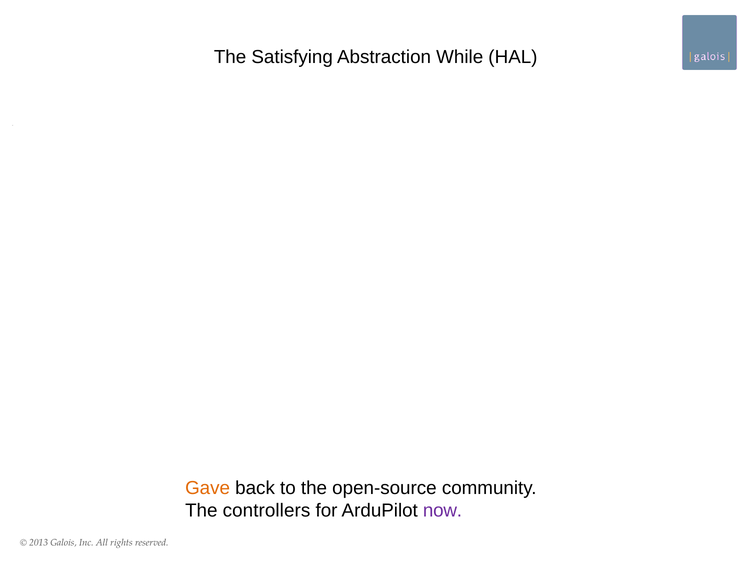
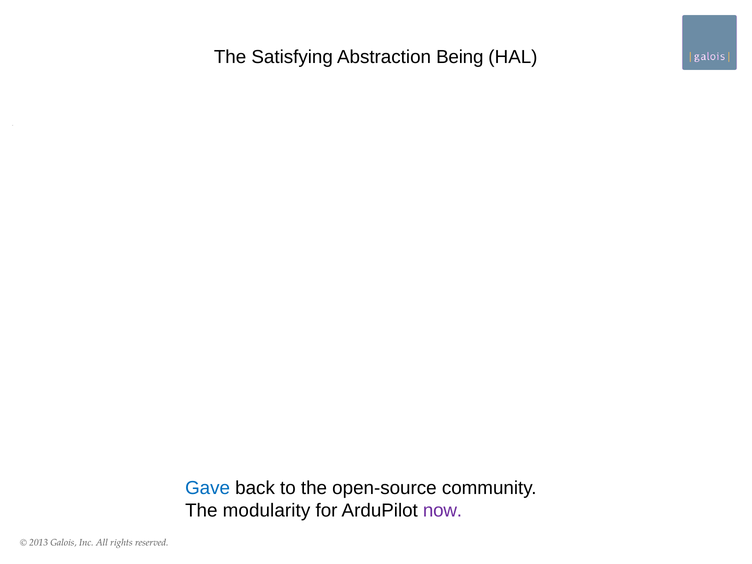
While: While -> Being (460, 57)
Gave colour: orange -> blue (208, 488)
controllers: controllers -> modularity (266, 510)
